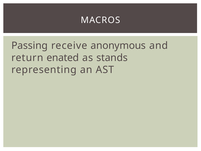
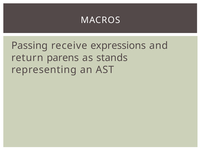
anonymous: anonymous -> expressions (118, 46)
enated: enated -> parens (63, 58)
